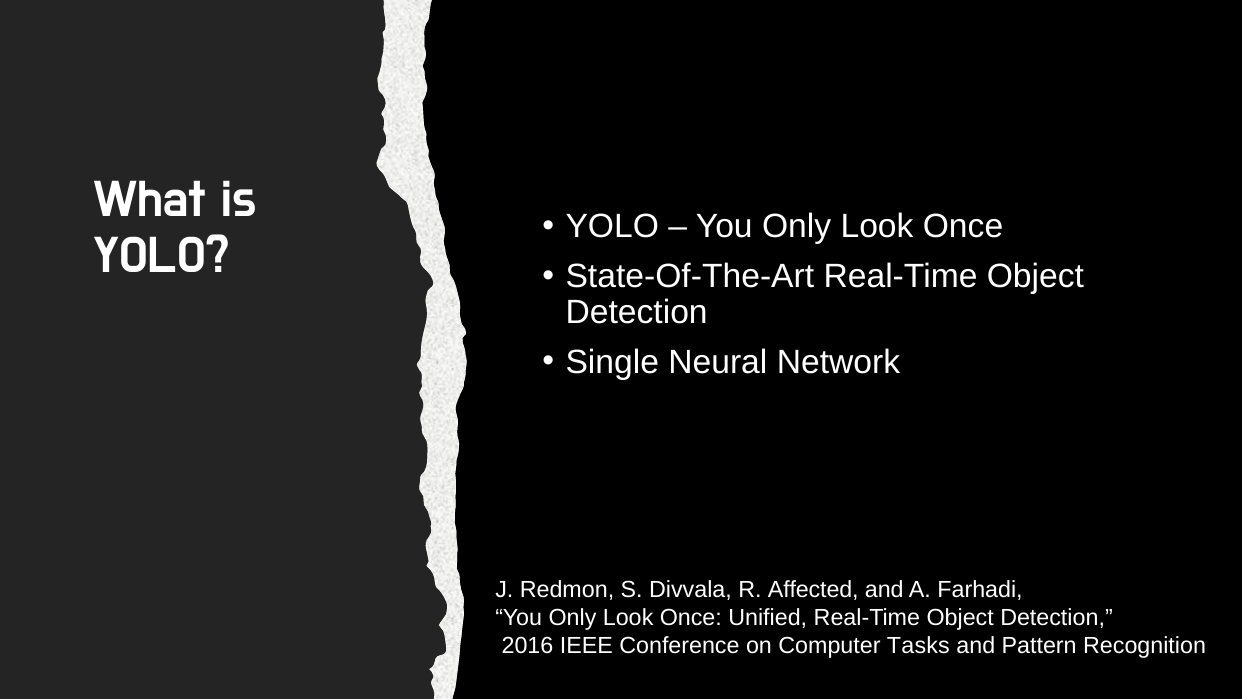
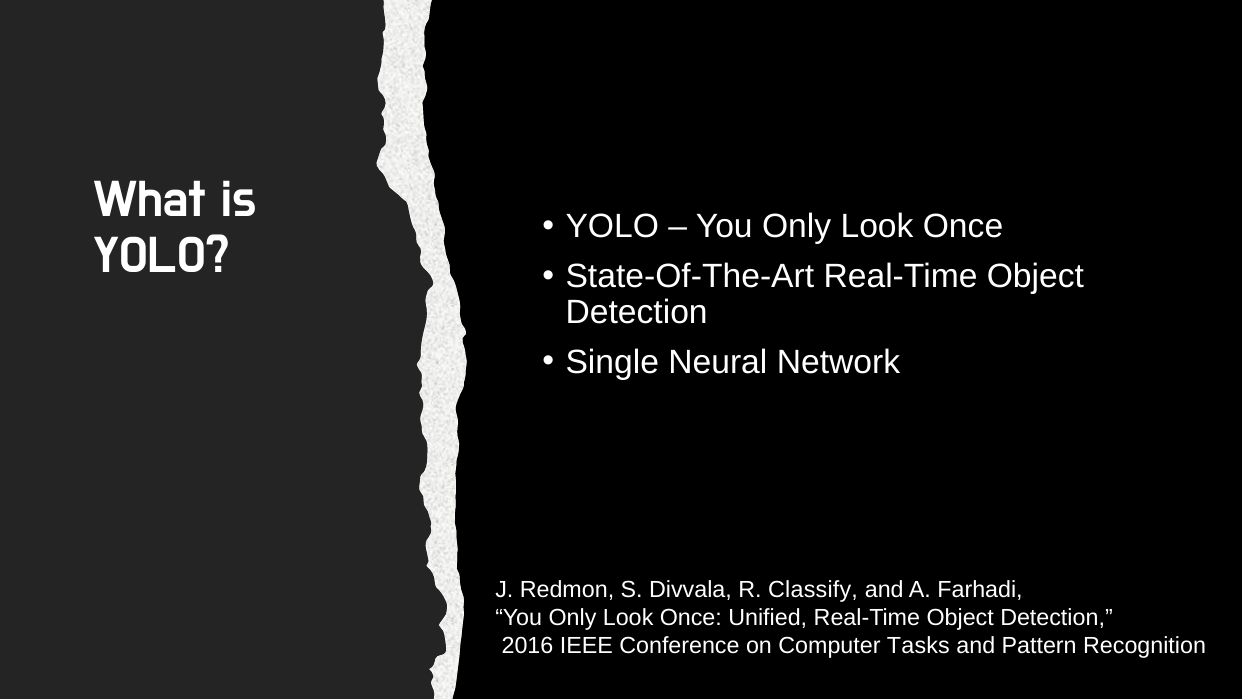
Affected: Affected -> Classify (813, 589)
